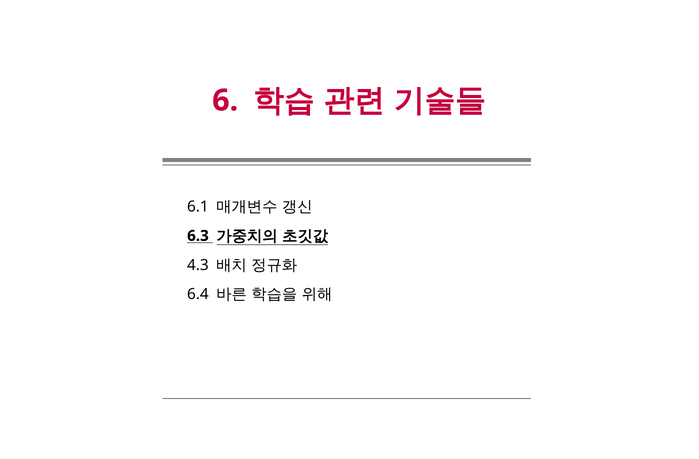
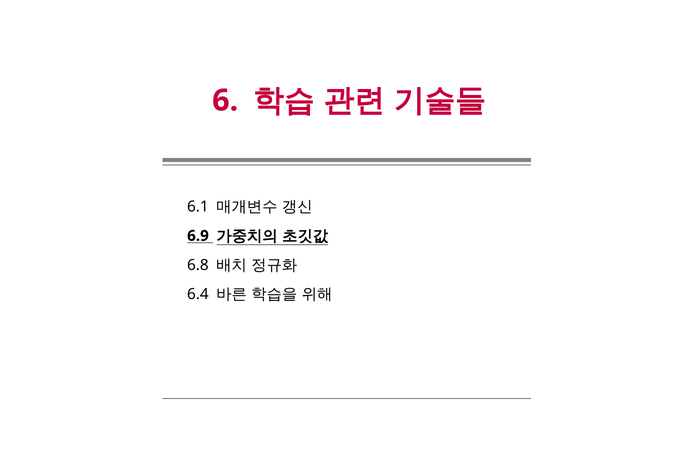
6.3: 6.3 -> 6.9 (198, 236)
4.3: 4.3 -> 6.8 (198, 265)
